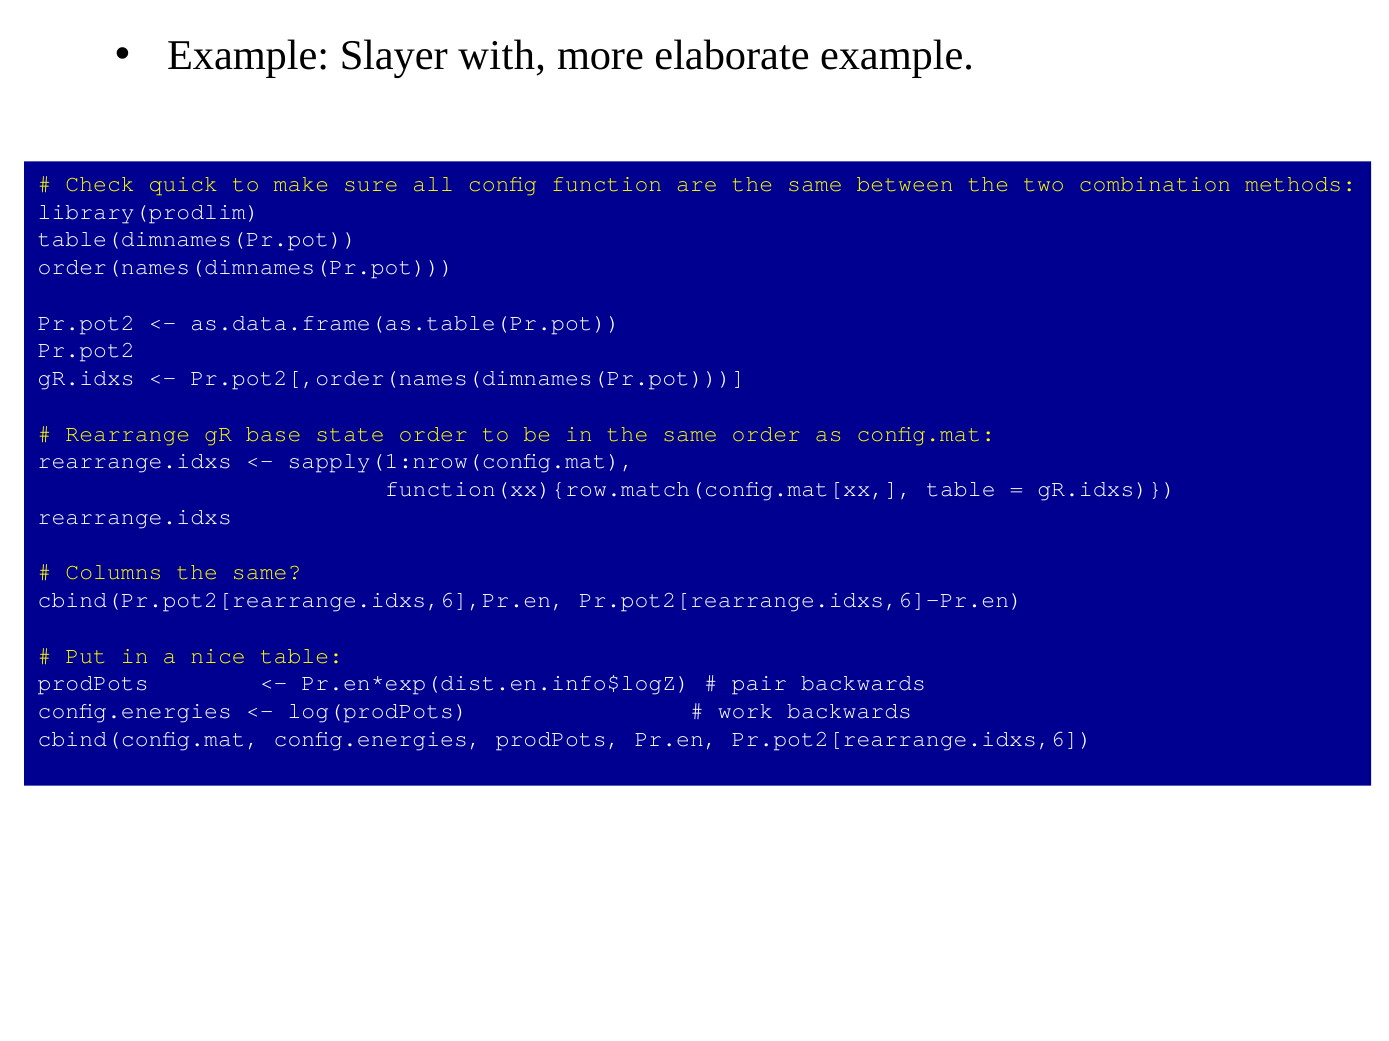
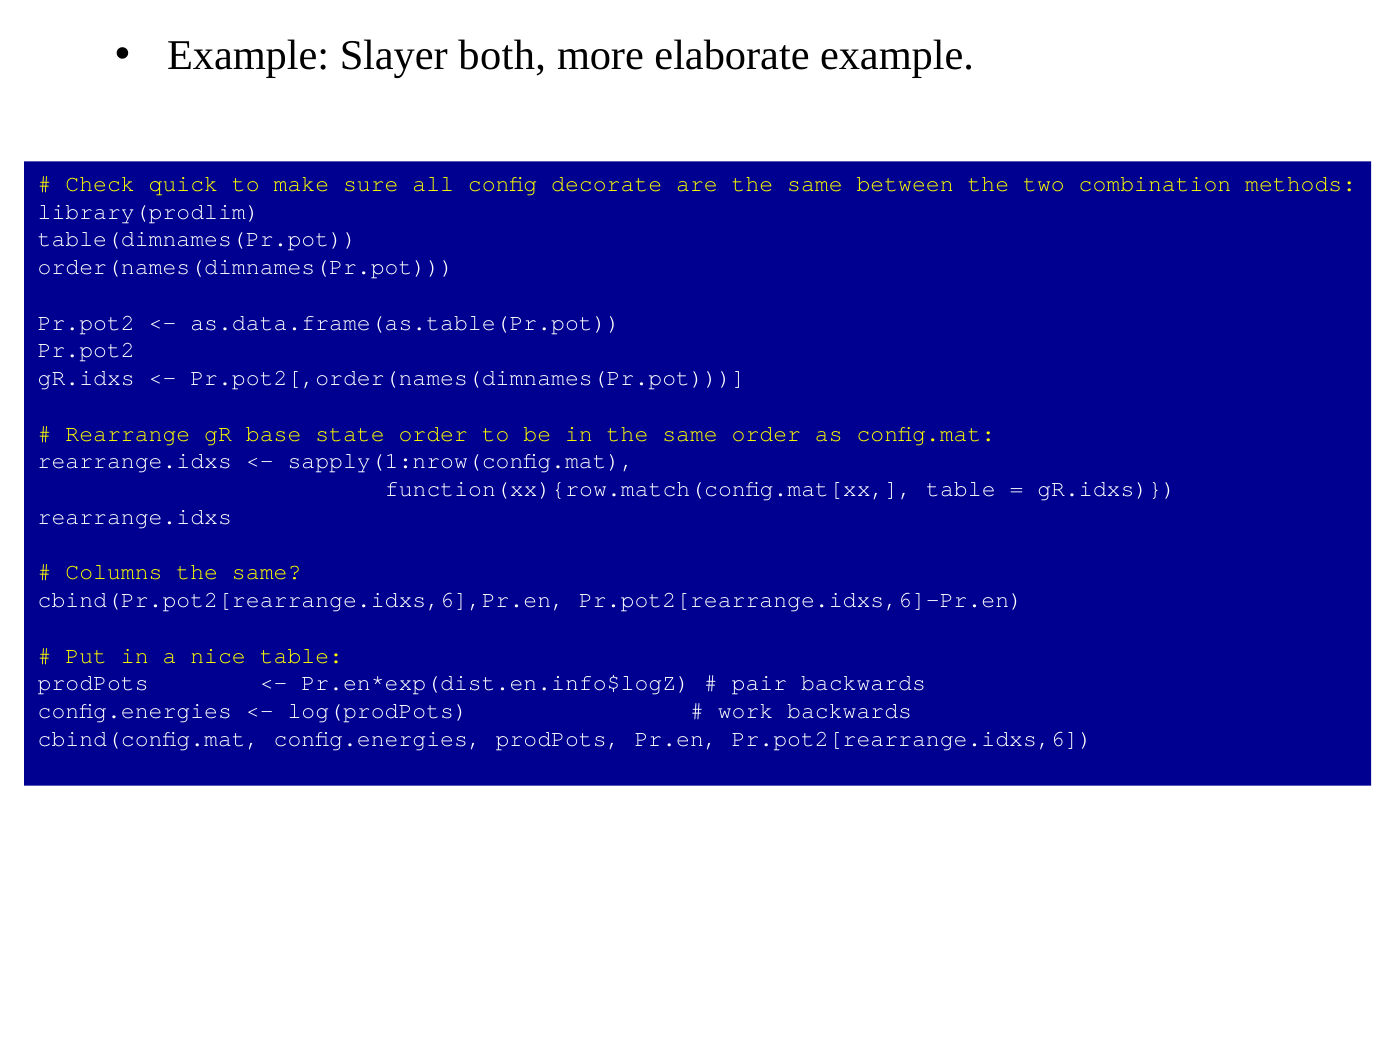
with: with -> both (502, 56)
function: function -> decorate (607, 184)
